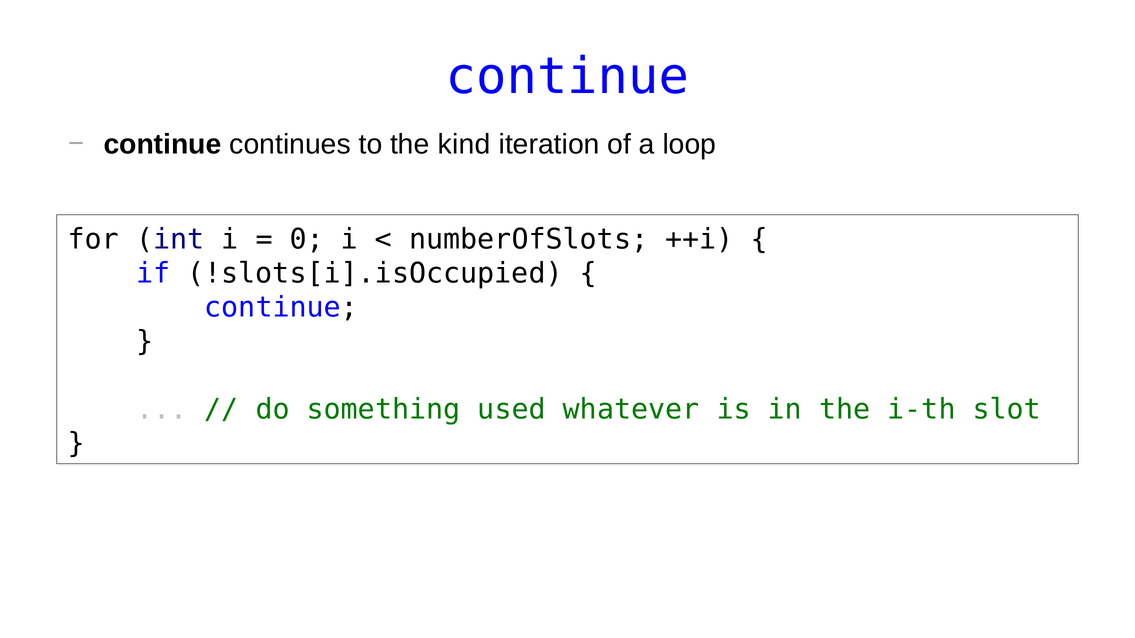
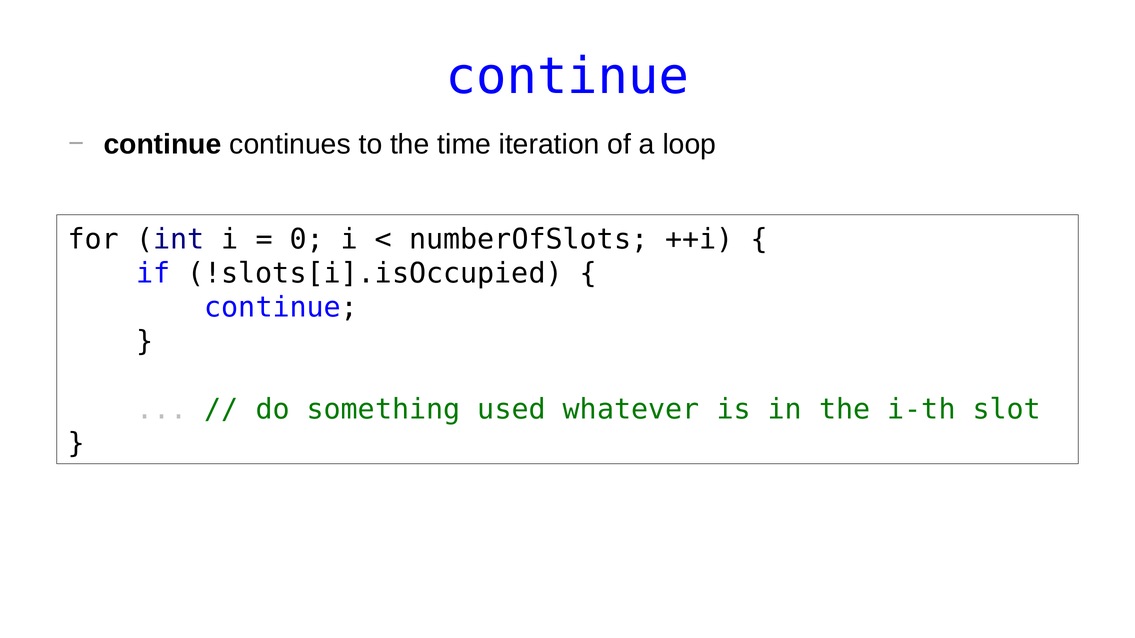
kind: kind -> time (464, 144)
